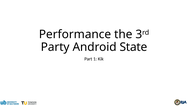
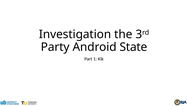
Performance: Performance -> Investigation (75, 34)
